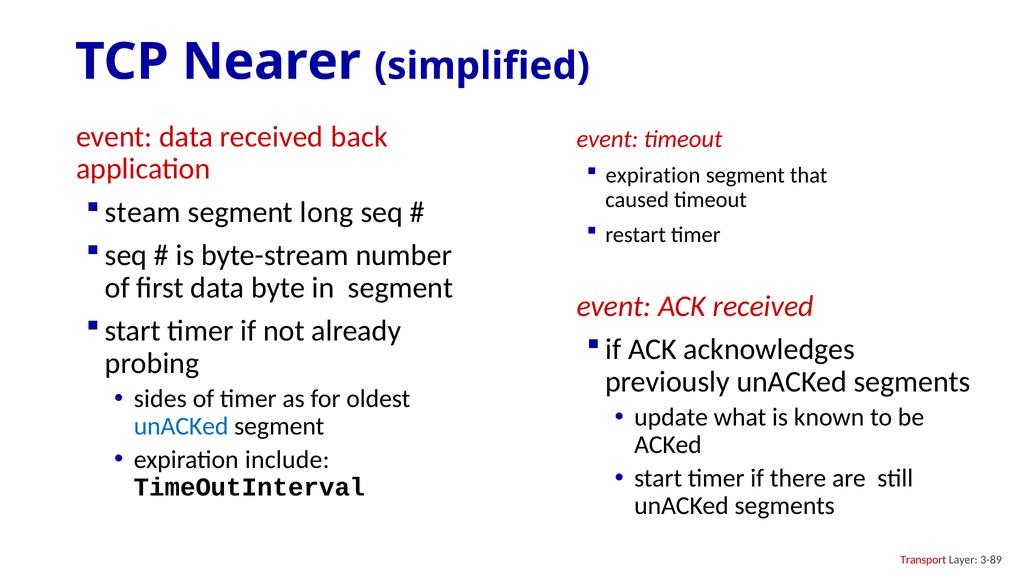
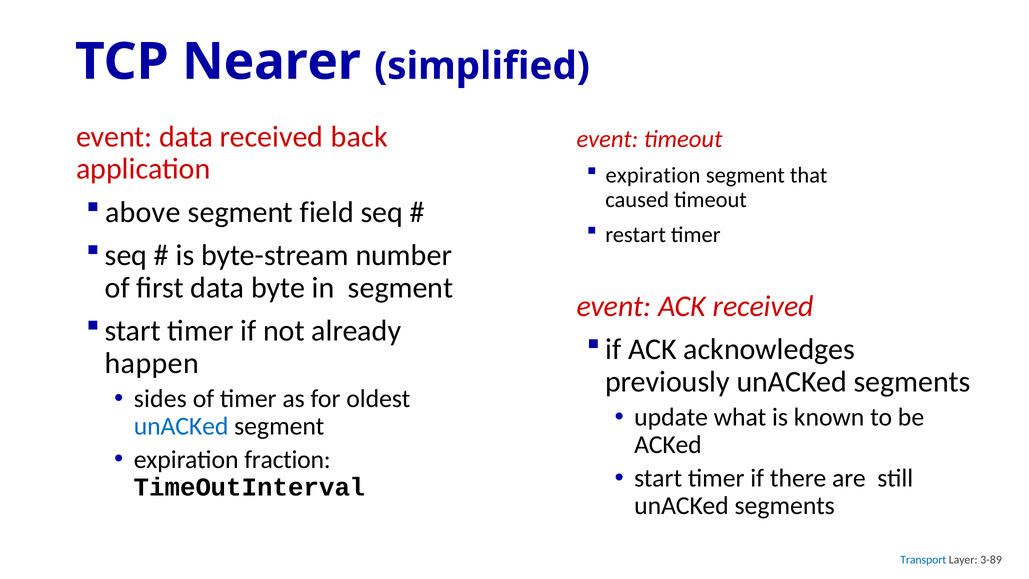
steam: steam -> above (143, 212)
long: long -> field (327, 212)
probing: probing -> happen (152, 363)
include: include -> fraction (287, 459)
Transport colour: red -> blue (923, 560)
